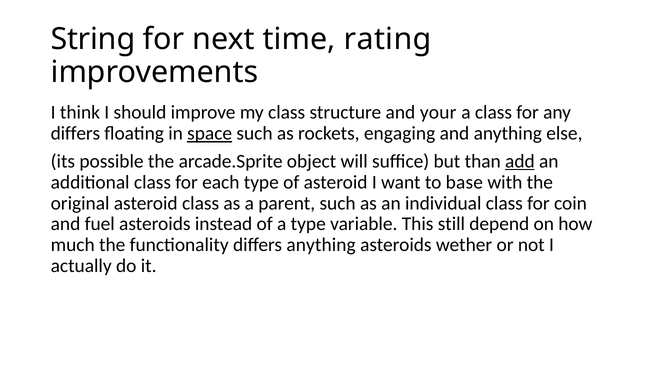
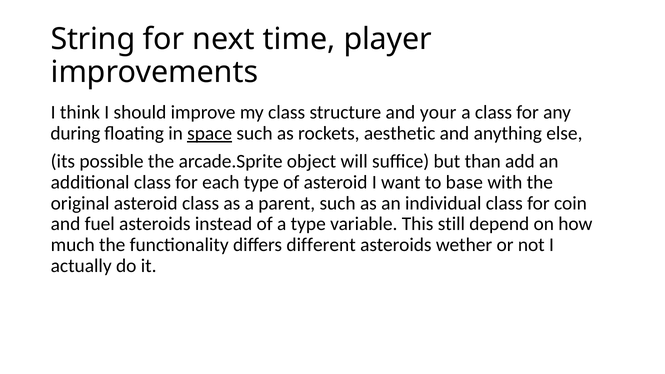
rating: rating -> player (388, 39)
differs: differs -> during (75, 133)
engaging: engaging -> aesthetic (400, 133)
add underline: present -> none (520, 161)
differs anything: anything -> different (321, 245)
